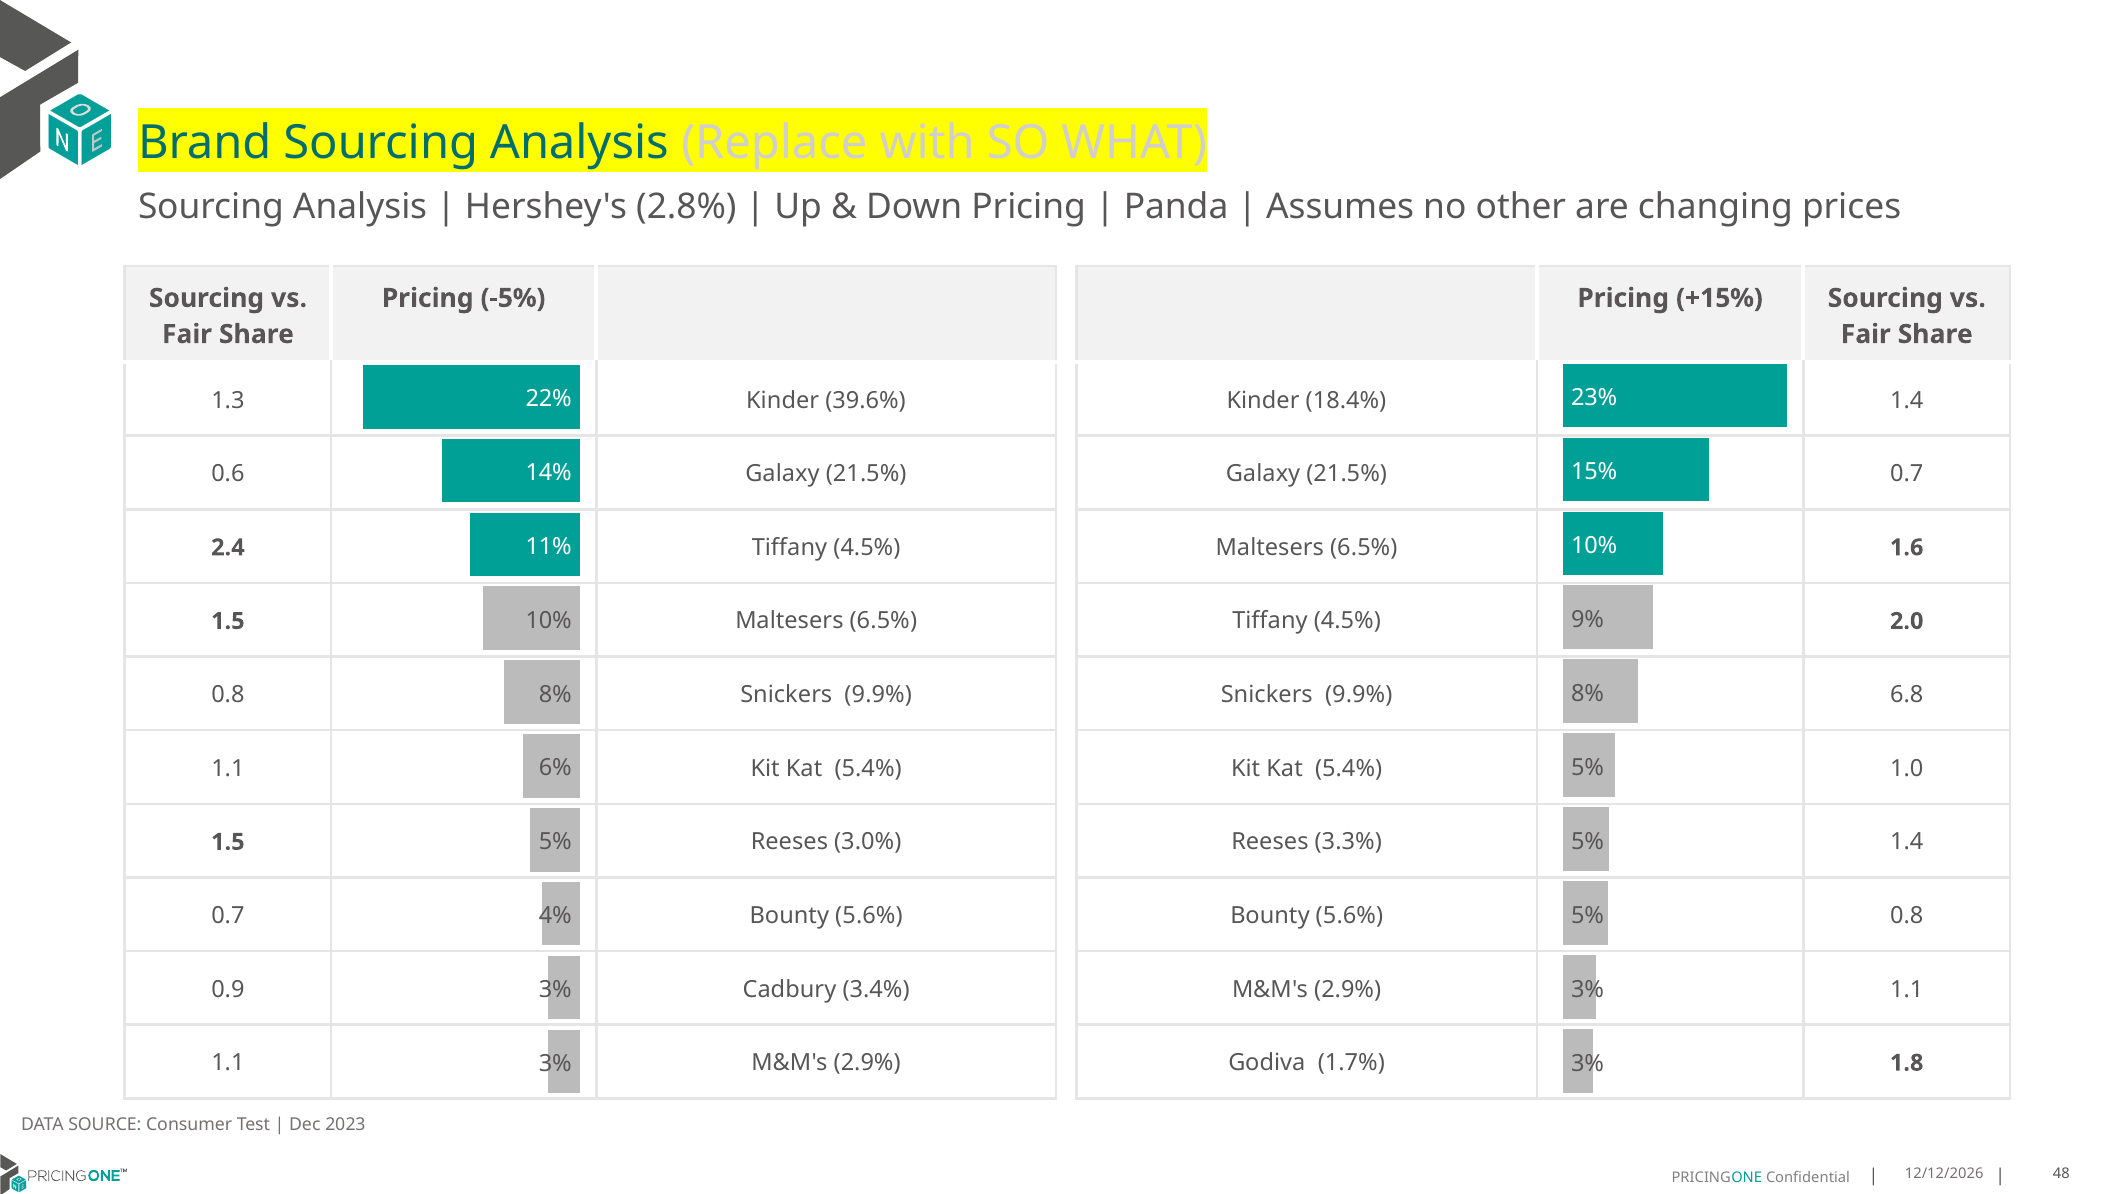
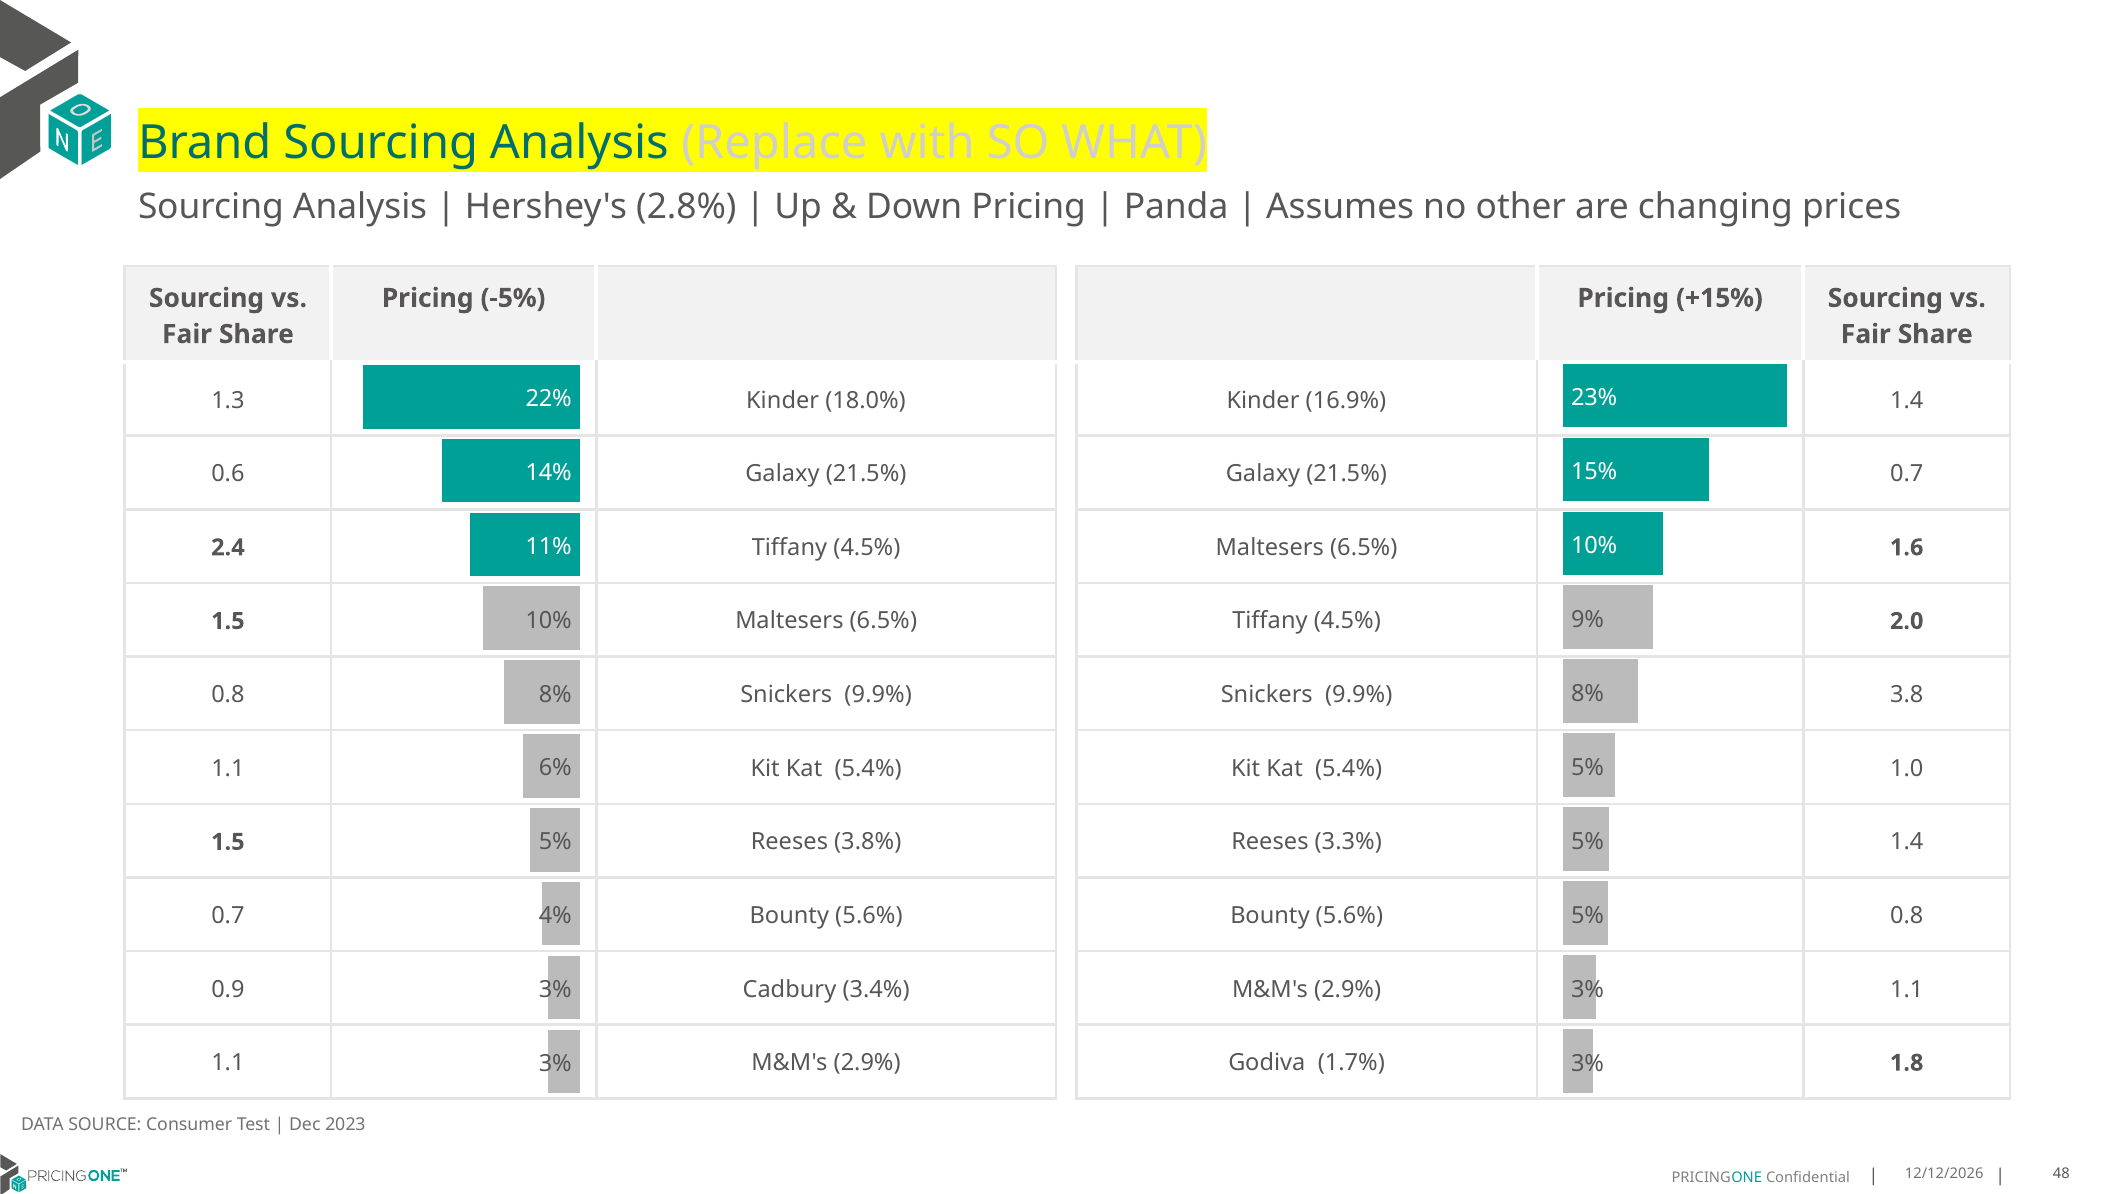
39.6%: 39.6% -> 18.0% (866, 400)
18.4%: 18.4% -> 16.9% (1346, 400)
6.8: 6.8 -> 3.8 (1907, 695)
3.0%: 3.0% -> 3.8% (868, 842)
